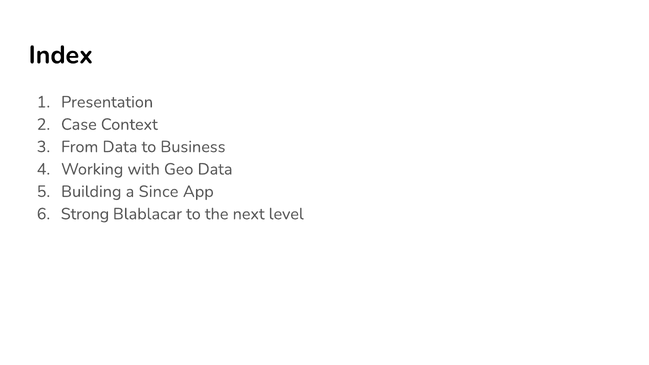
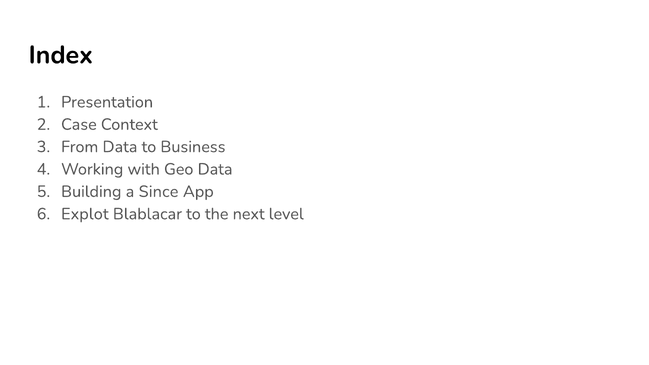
Strong: Strong -> Explot (85, 214)
